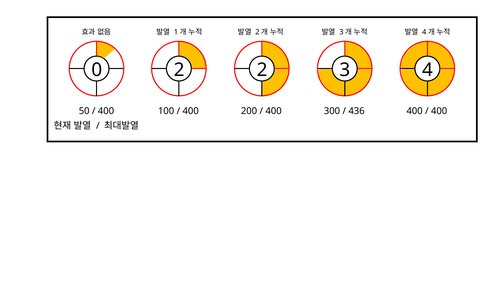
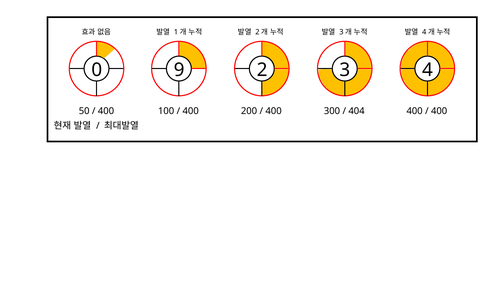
0 2: 2 -> 9 (179, 70)
436: 436 -> 404 (357, 111)
